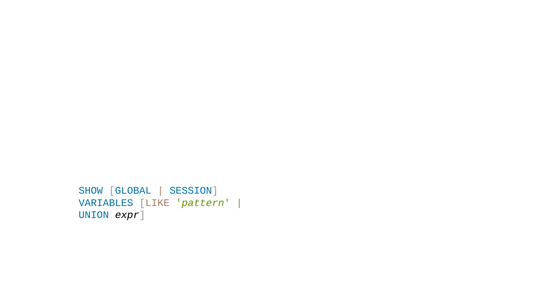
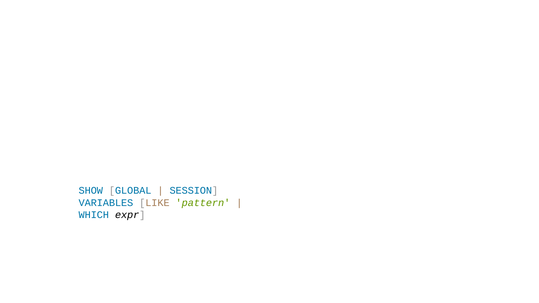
UNION: UNION -> WHICH (94, 215)
